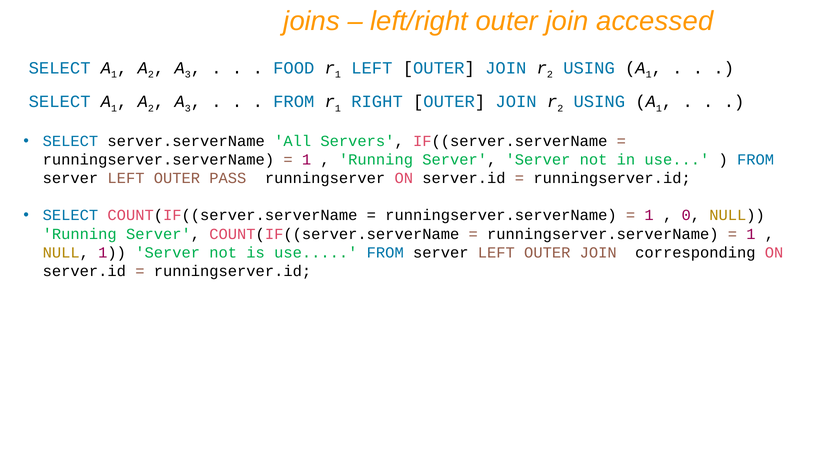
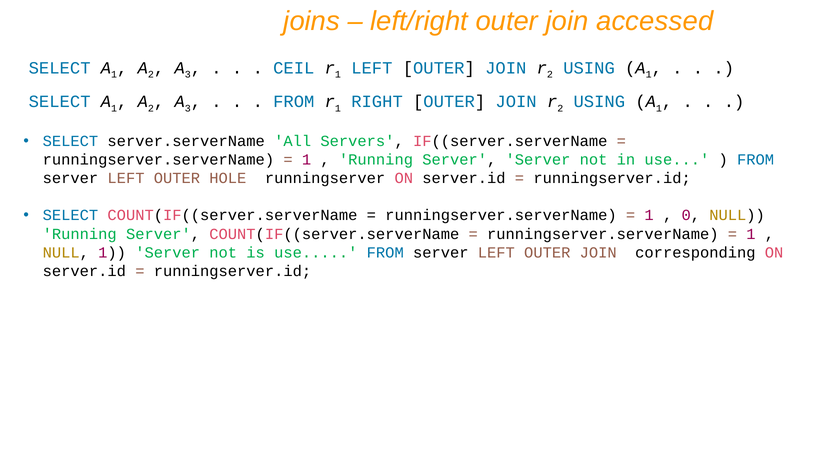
FOOD: FOOD -> CEIL (294, 68)
PASS: PASS -> HOLE (228, 178)
